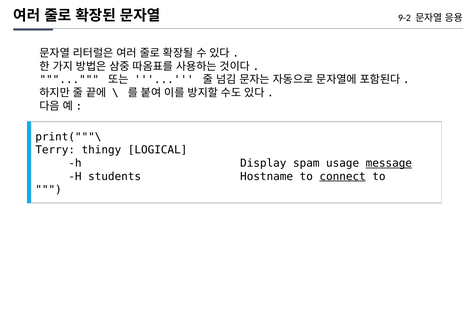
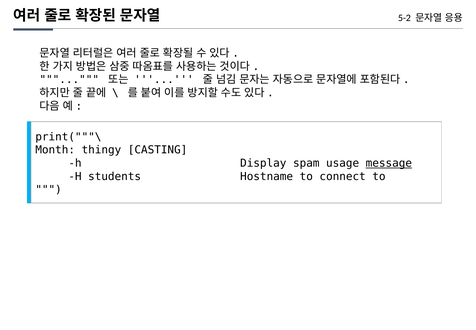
9-2: 9-2 -> 5-2 (404, 18)
Terry: Terry -> Month (55, 150)
LOGICAL: LOGICAL -> CASTING (158, 150)
connect underline: present -> none (343, 176)
